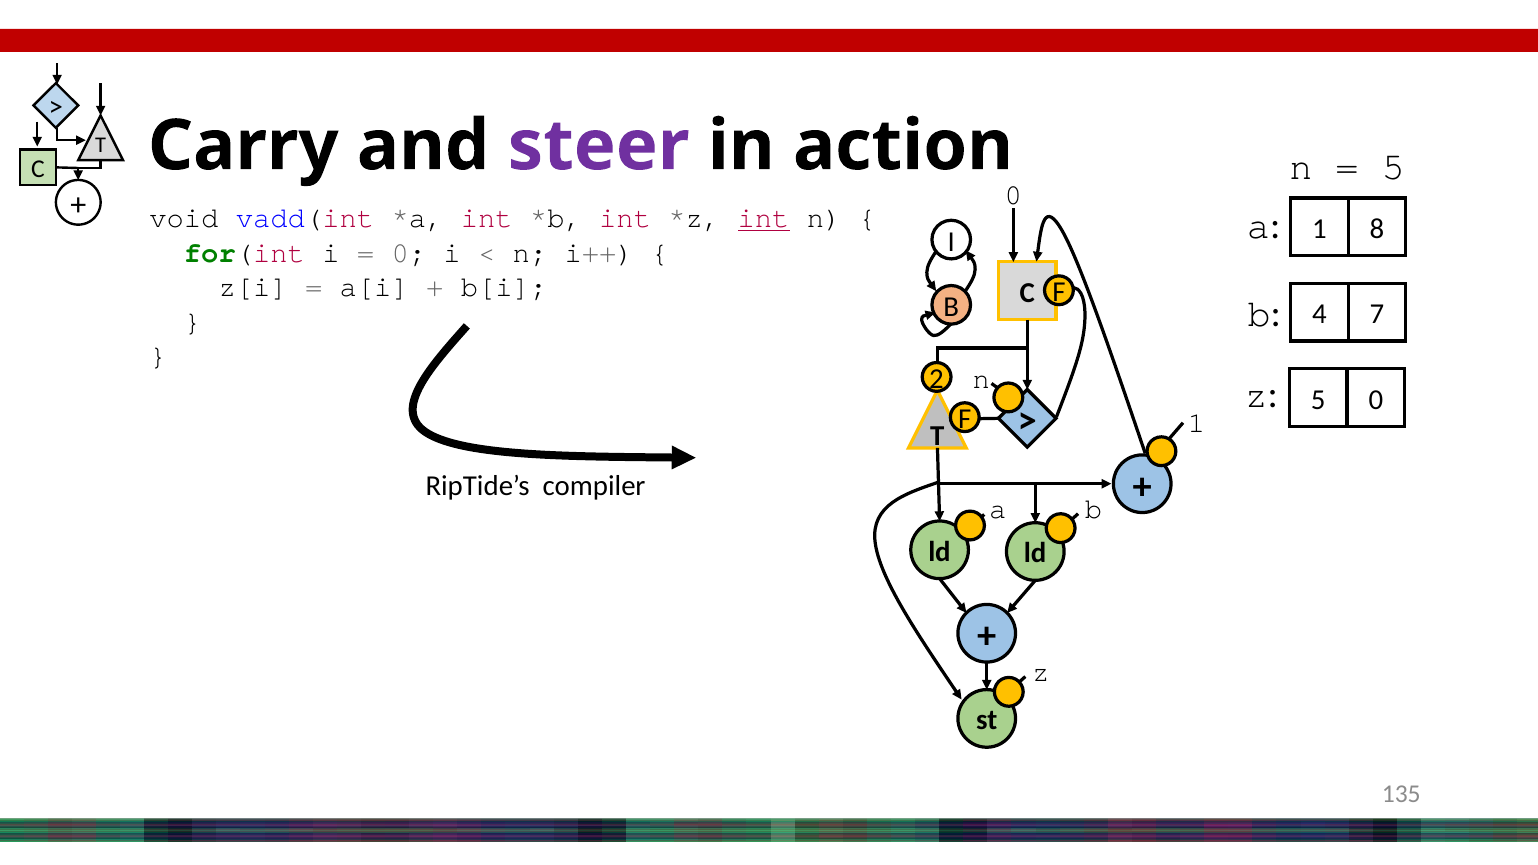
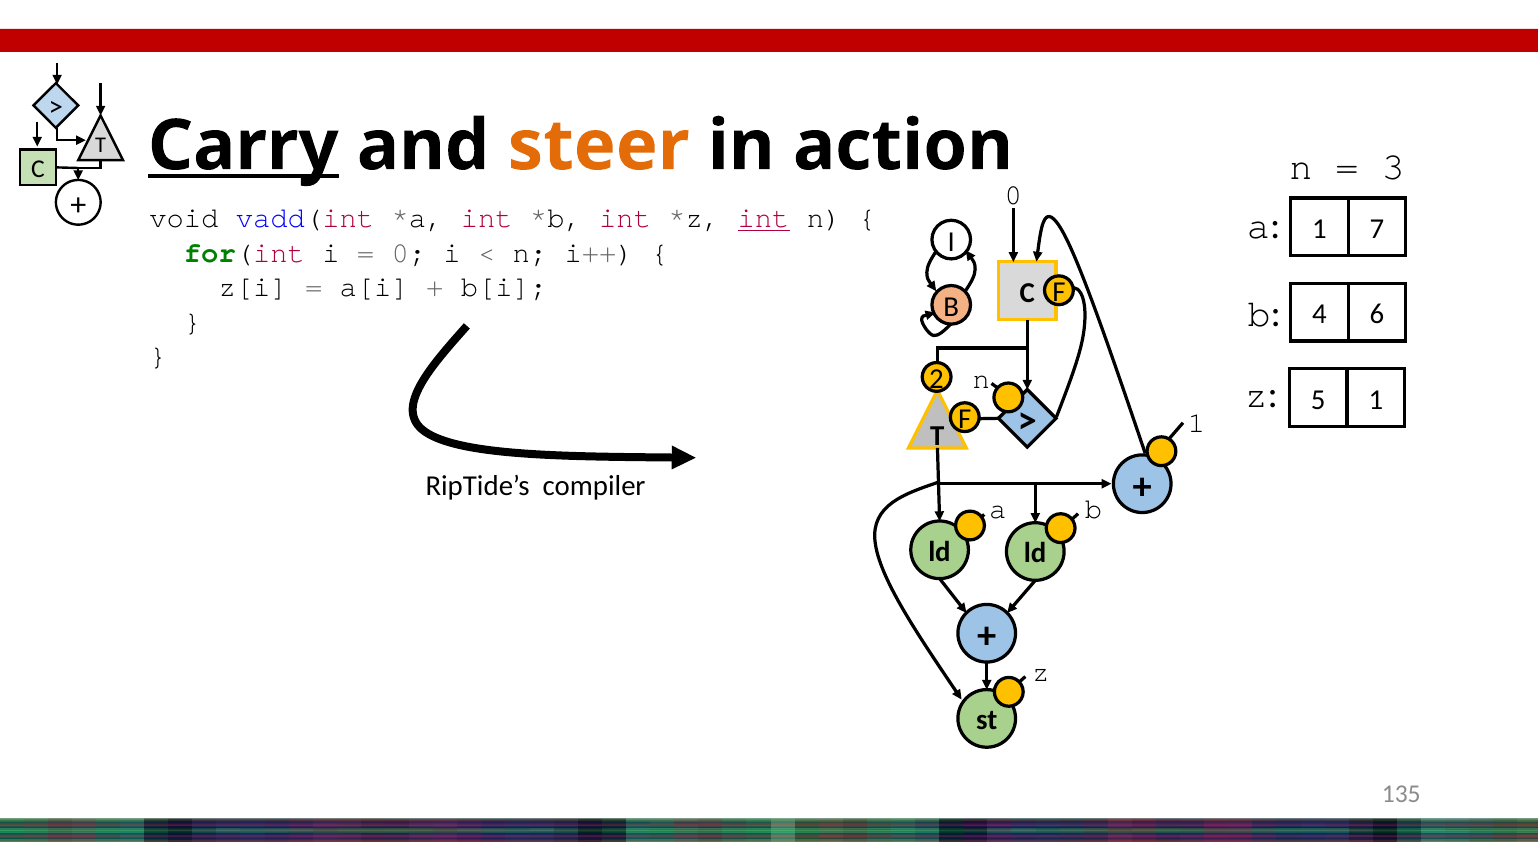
Carry underline: none -> present (243, 146)
steer colour: purple -> orange (599, 146)
5: 5 -> 3 (1393, 167)
8: 8 -> 7 (1377, 229)
7: 7 -> 6 (1377, 314)
5 0: 0 -> 1 (1376, 400)
